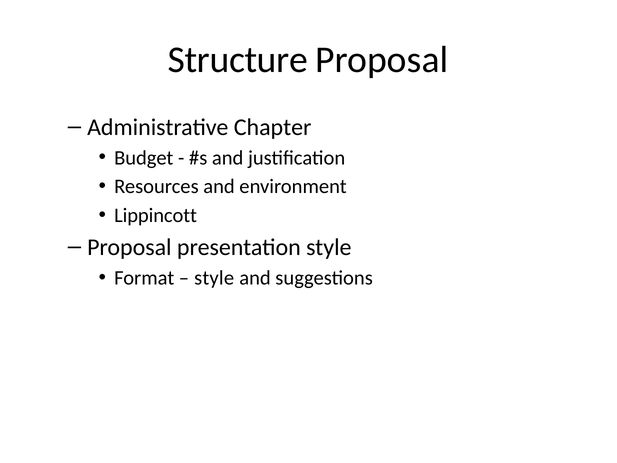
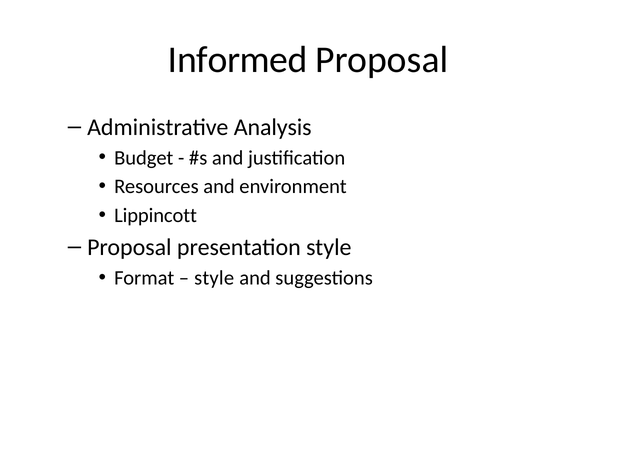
Structure: Structure -> Informed (238, 60)
Chapter: Chapter -> Analysis (273, 127)
